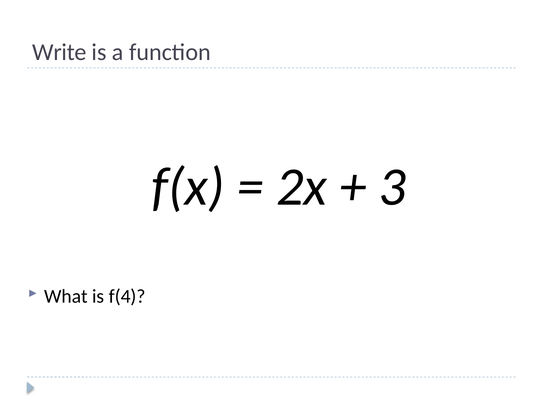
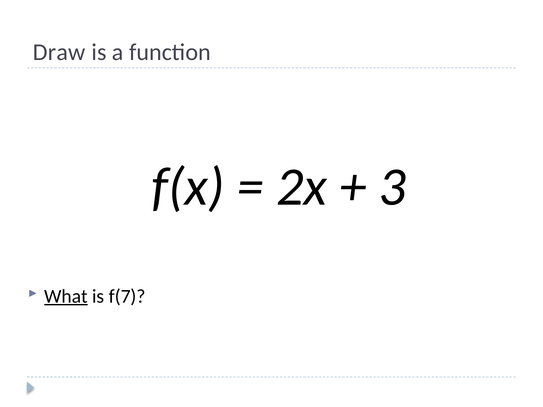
Write: Write -> Draw (59, 52)
What underline: none -> present (66, 296)
f(4: f(4 -> f(7 (127, 296)
